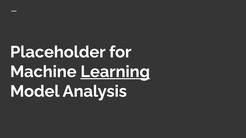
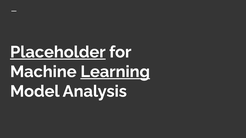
Placeholder underline: none -> present (58, 52)
